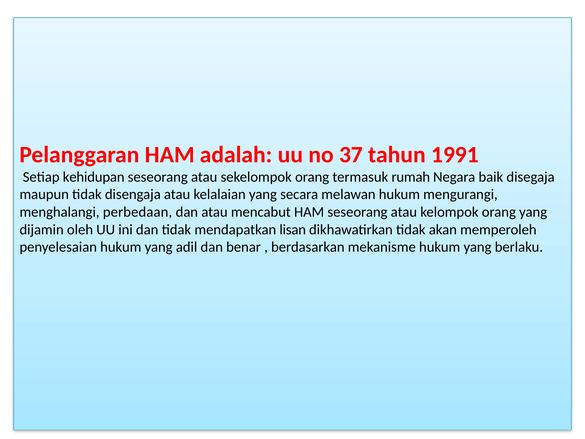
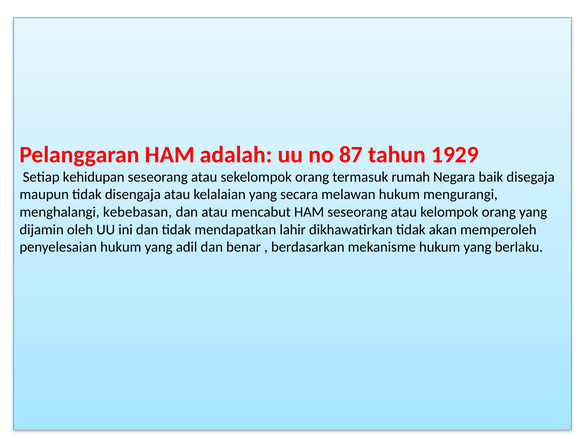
37: 37 -> 87 (351, 155)
1991: 1991 -> 1929 (455, 155)
perbedaan: perbedaan -> kebebasan (138, 212)
lisan: lisan -> lahir (293, 229)
